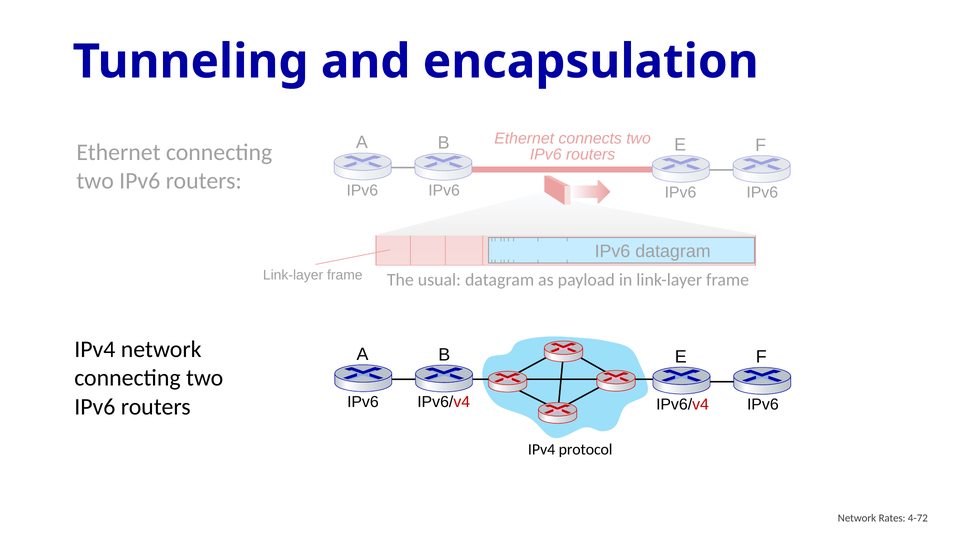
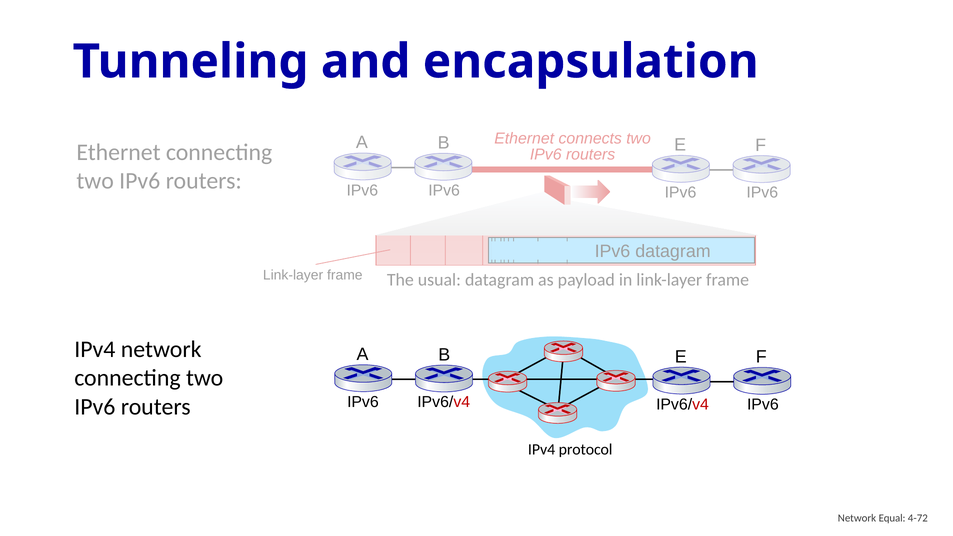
Rates: Rates -> Equal (892, 518)
